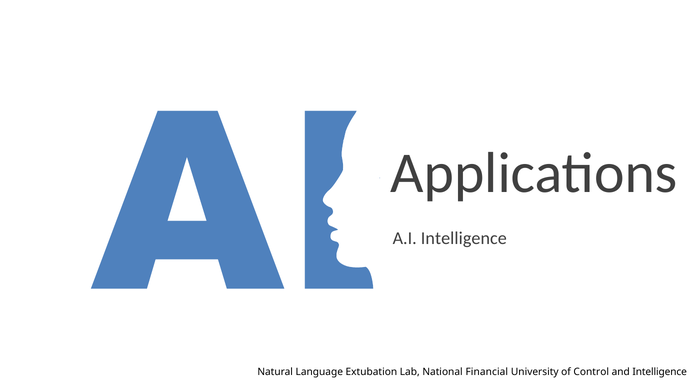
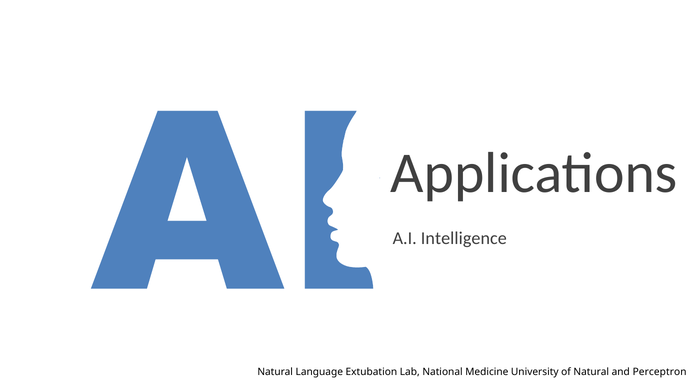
Financial: Financial -> Medicine (487, 372)
of Control: Control -> Natural (591, 372)
and Intelligence: Intelligence -> Perceptron (660, 372)
